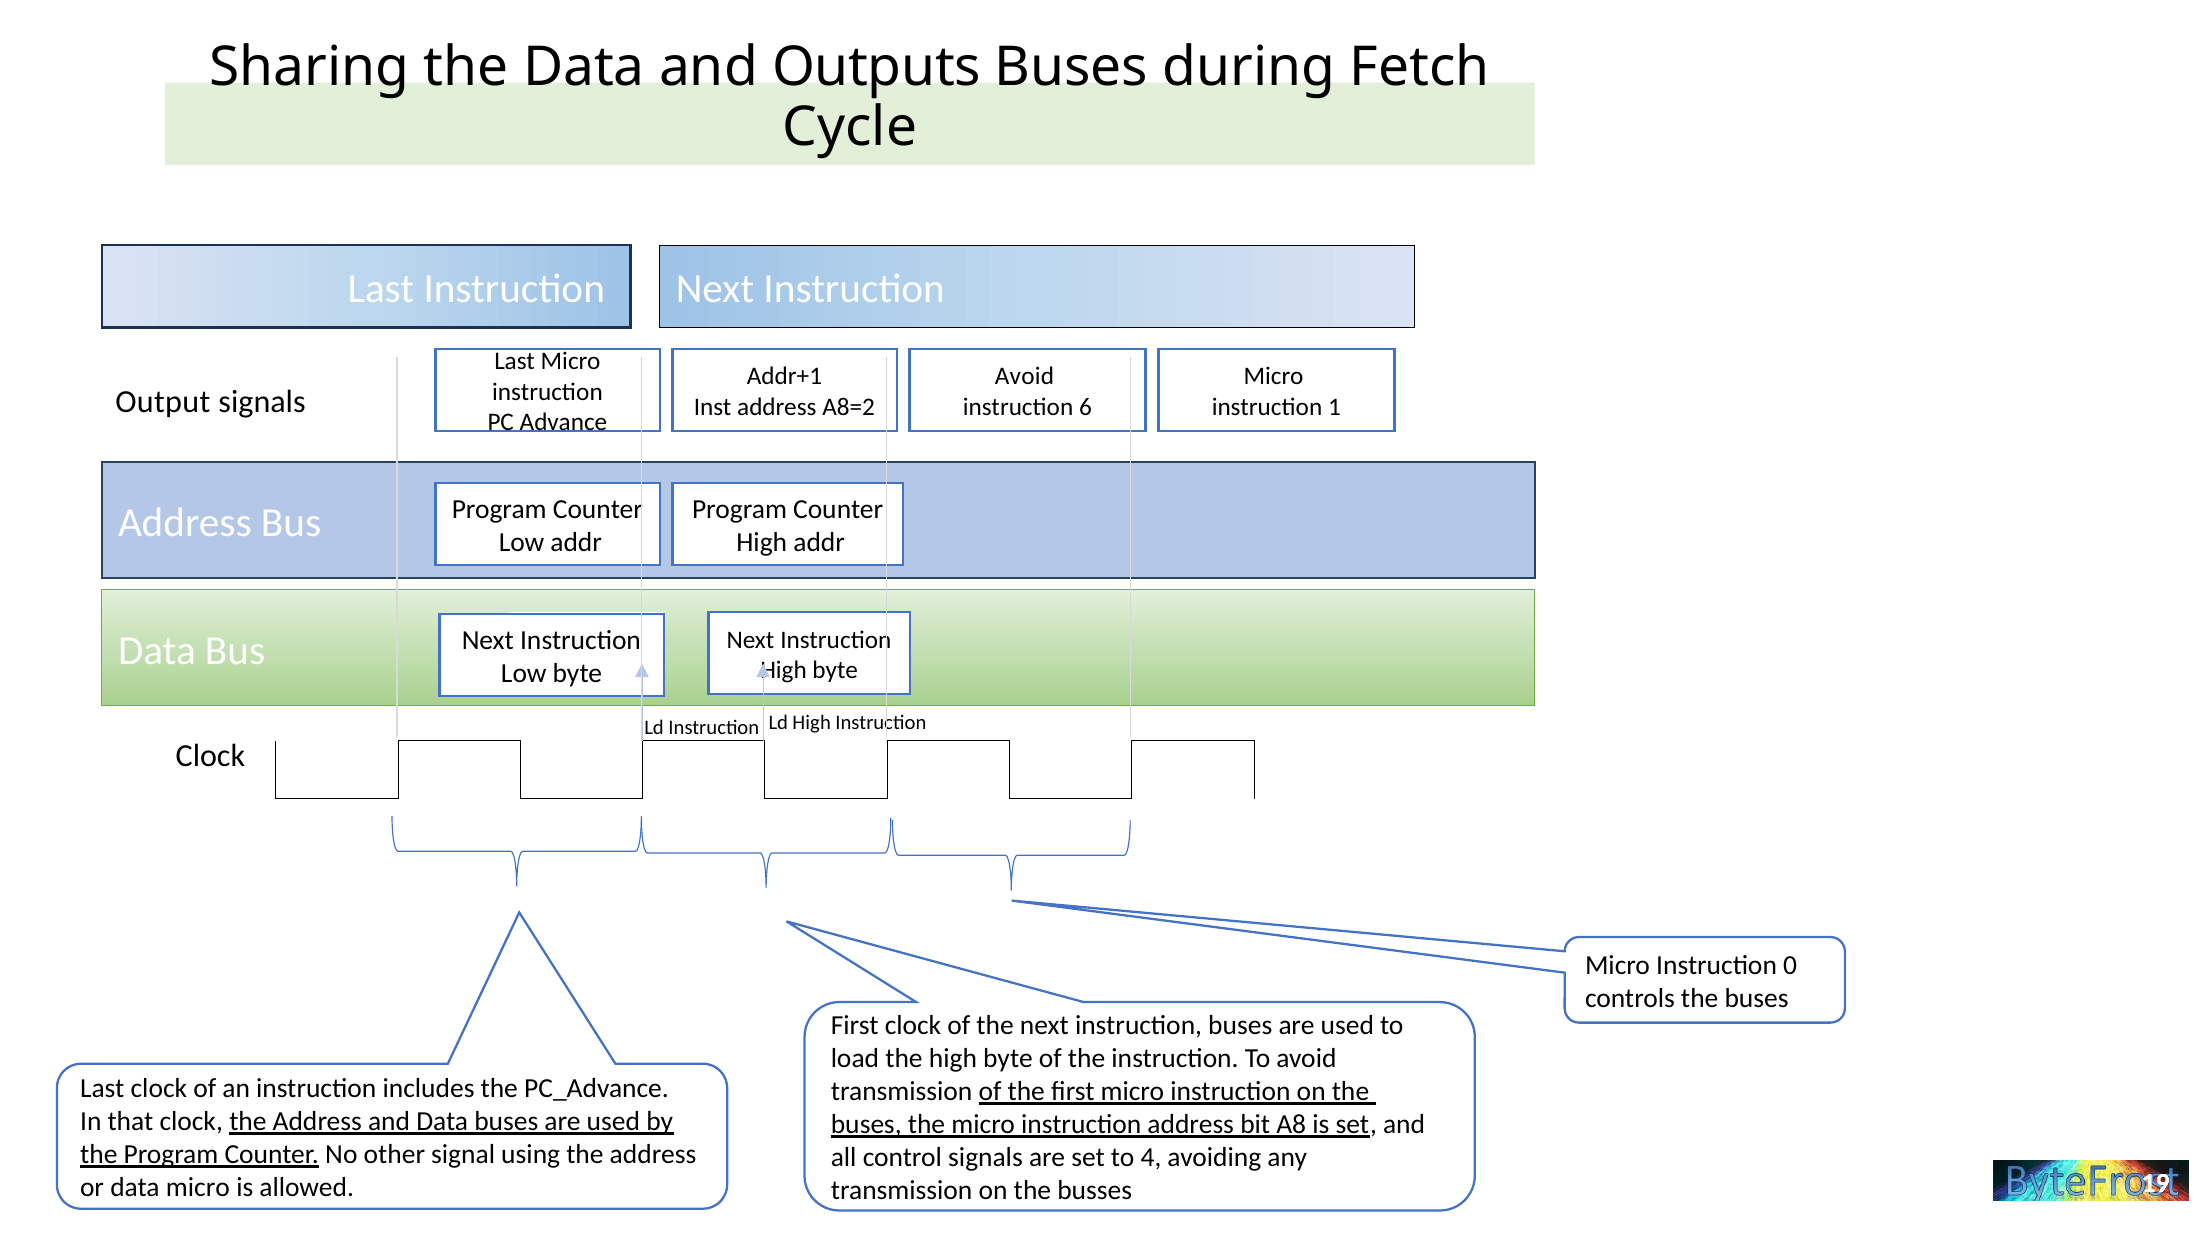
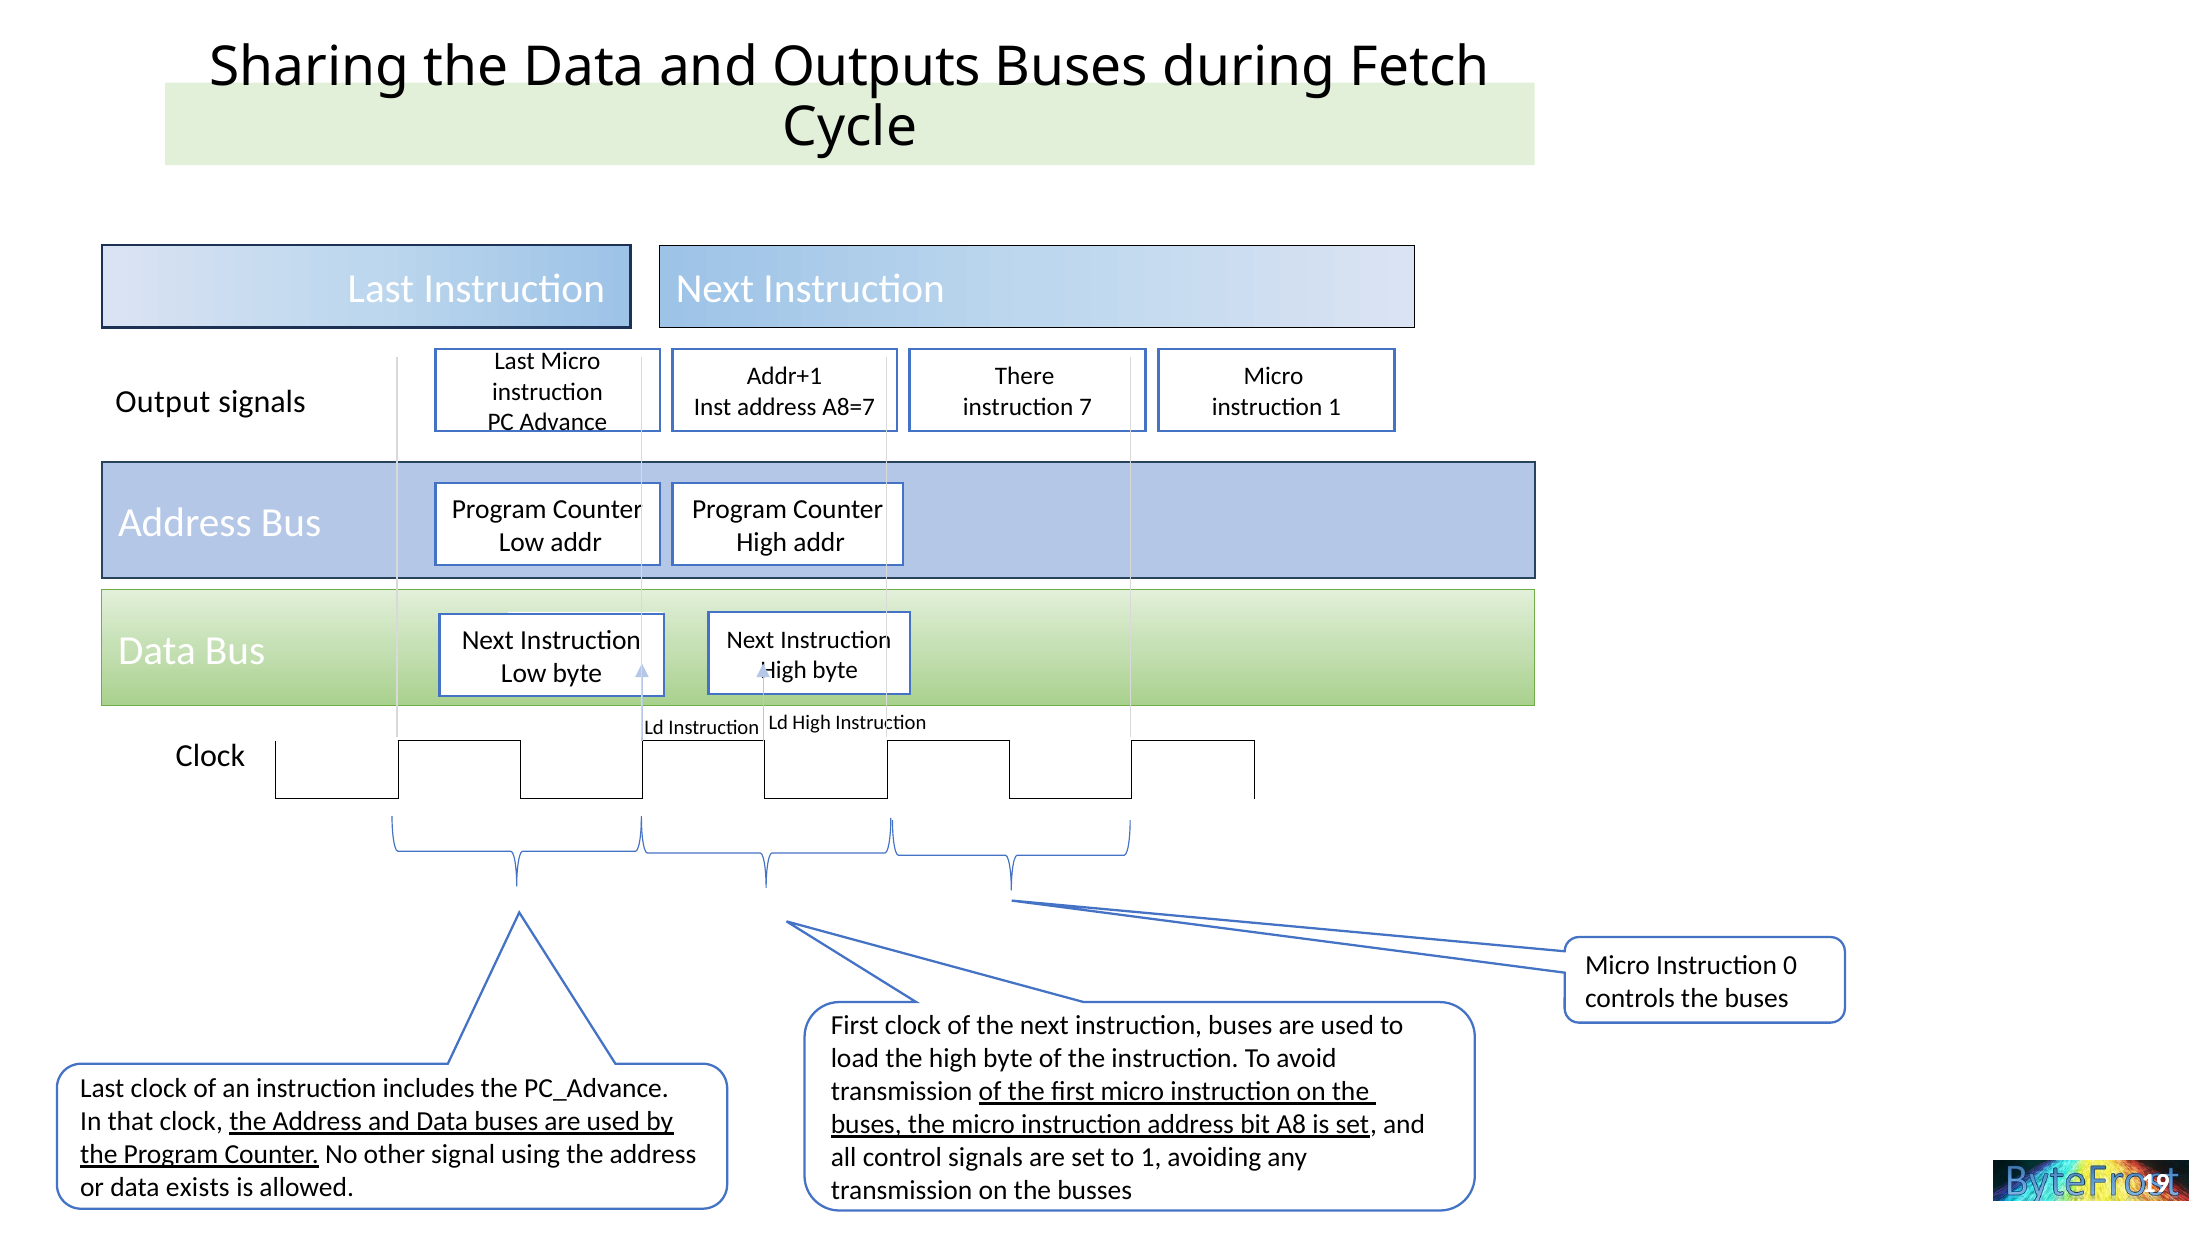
Avoid: Avoid -> There (1025, 377)
A8=2: A8=2 -> A8=7 (849, 407)
6: 6 -> 7 (1086, 407)
to 4: 4 -> 1 (1151, 1158)
data micro: micro -> exists (198, 1188)
